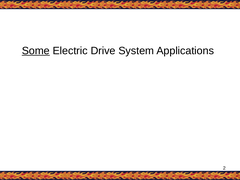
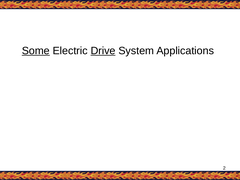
Drive underline: none -> present (103, 51)
